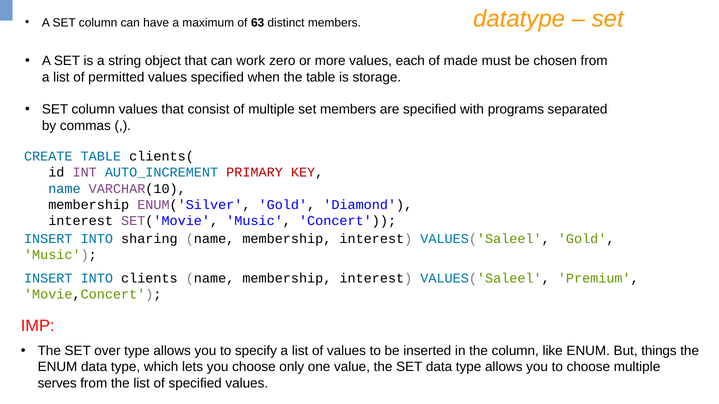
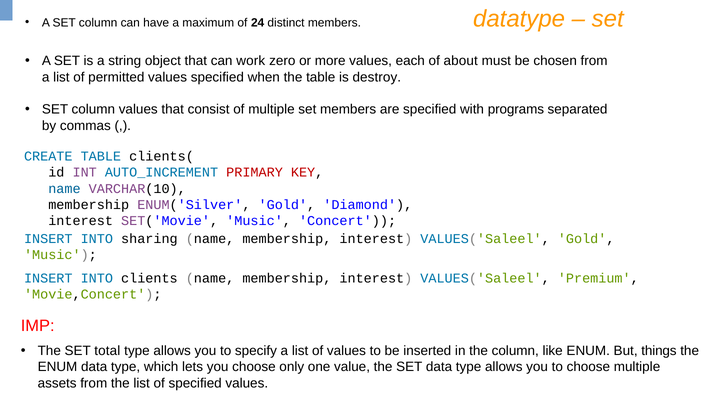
63: 63 -> 24 (258, 23)
made: made -> about (461, 61)
storage: storage -> destroy (377, 77)
over: over -> total (107, 351)
serves: serves -> assets (57, 384)
